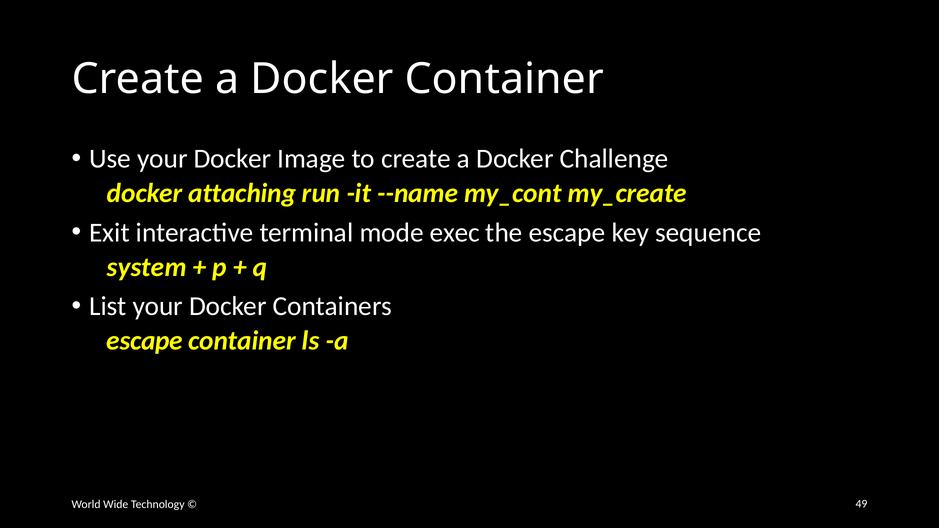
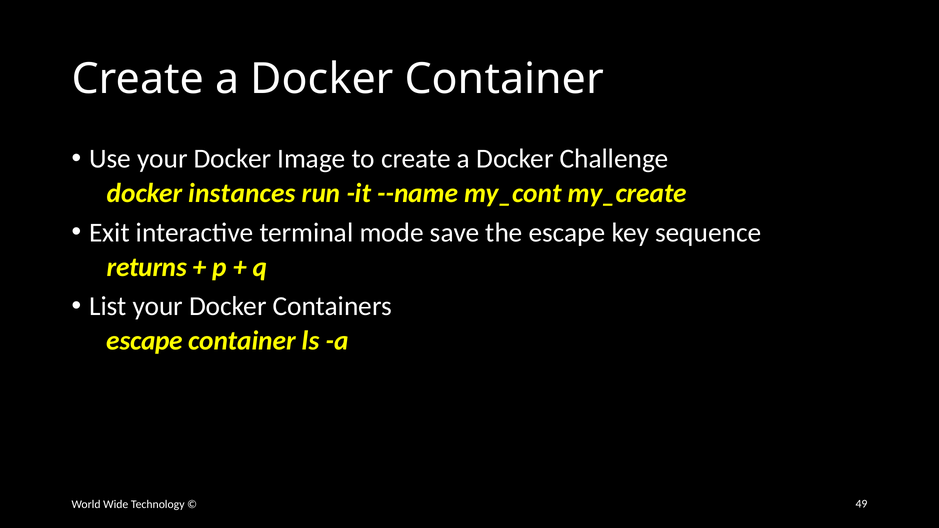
attaching: attaching -> instances (242, 193)
exec: exec -> save (455, 233)
system: system -> returns (147, 267)
